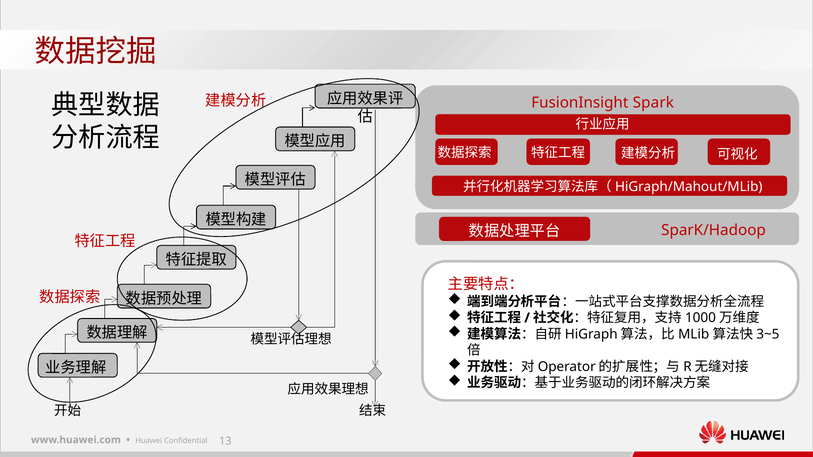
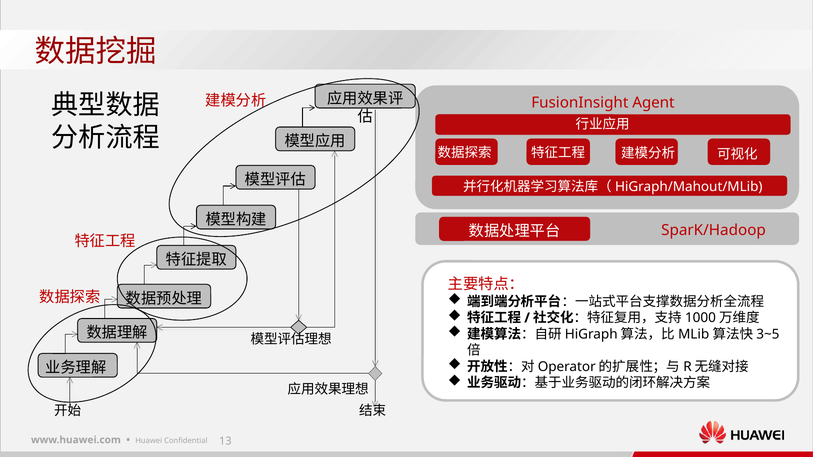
Spark: Spark -> Agent (653, 103)
